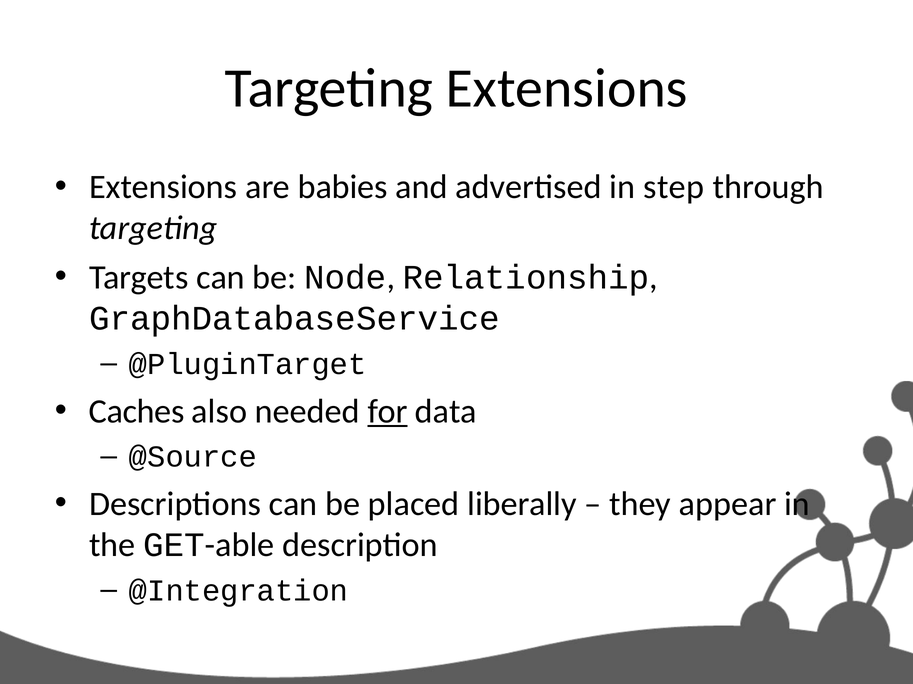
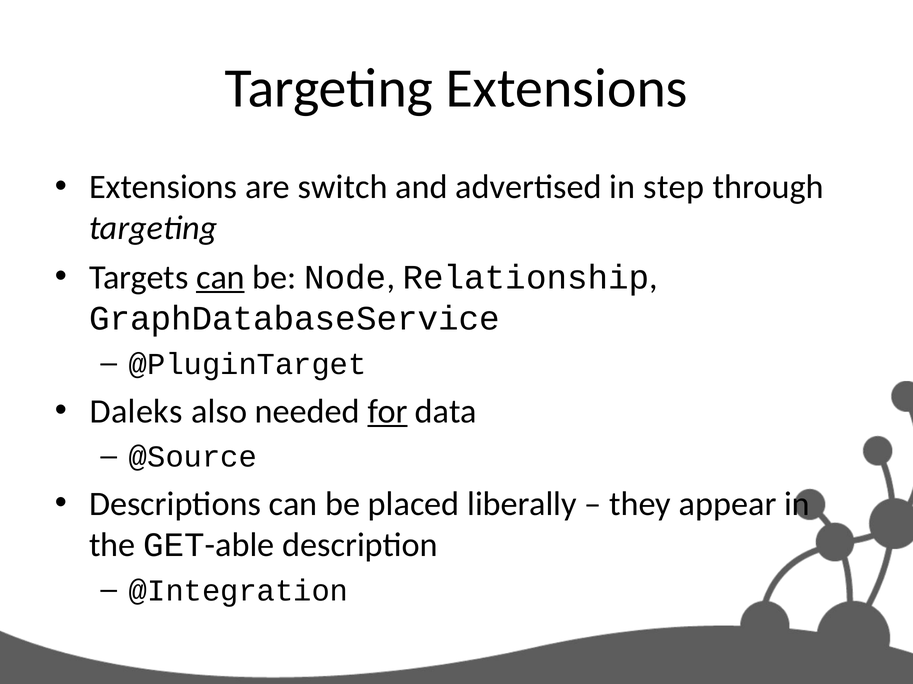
babies: babies -> switch (343, 187)
can underline: none -> present (220, 278)
Caches: Caches -> Daleks (136, 412)
